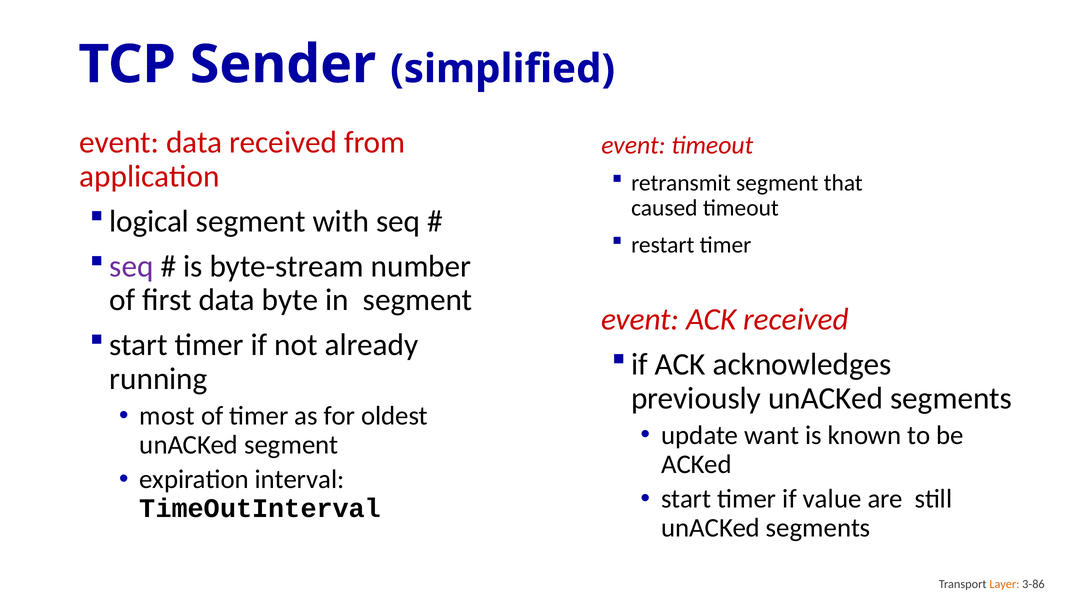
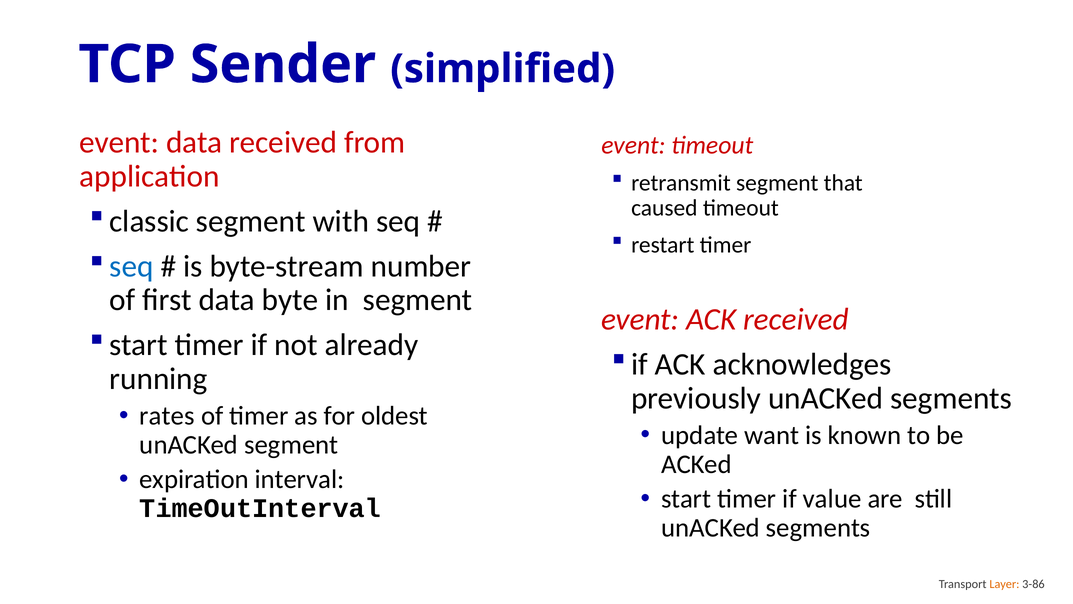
logical: logical -> classic (149, 221)
seq colour: purple -> blue (131, 266)
most: most -> rates (167, 416)
